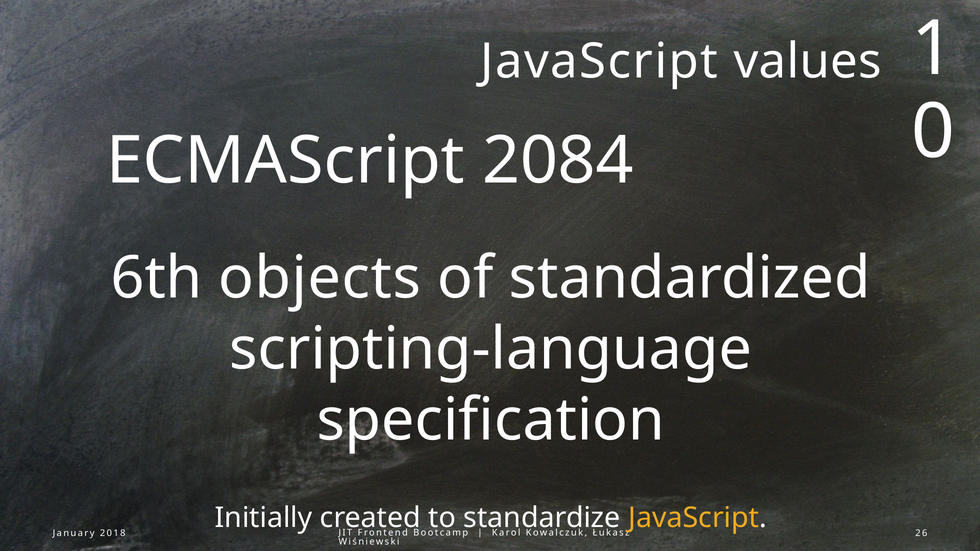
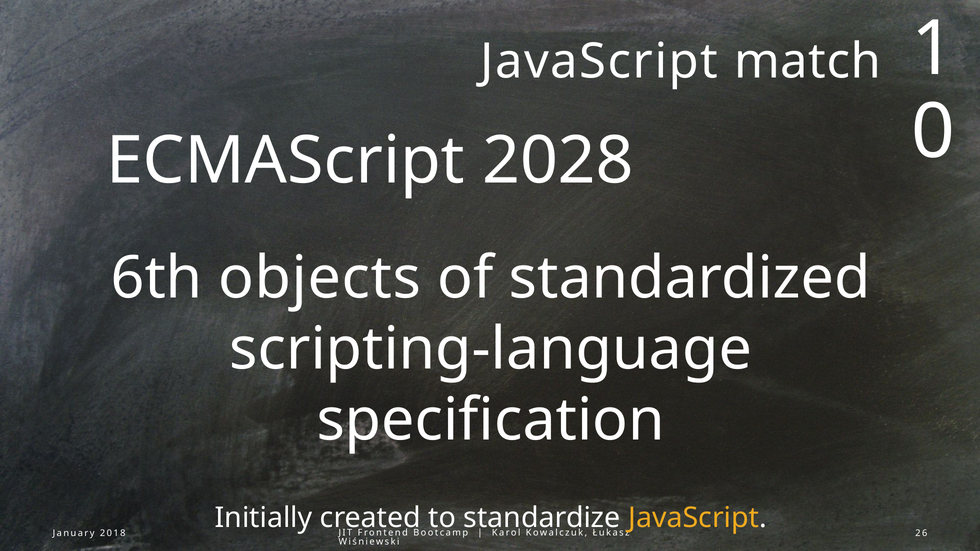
values: values -> match (807, 62)
2084: 2084 -> 2028 (558, 161)
